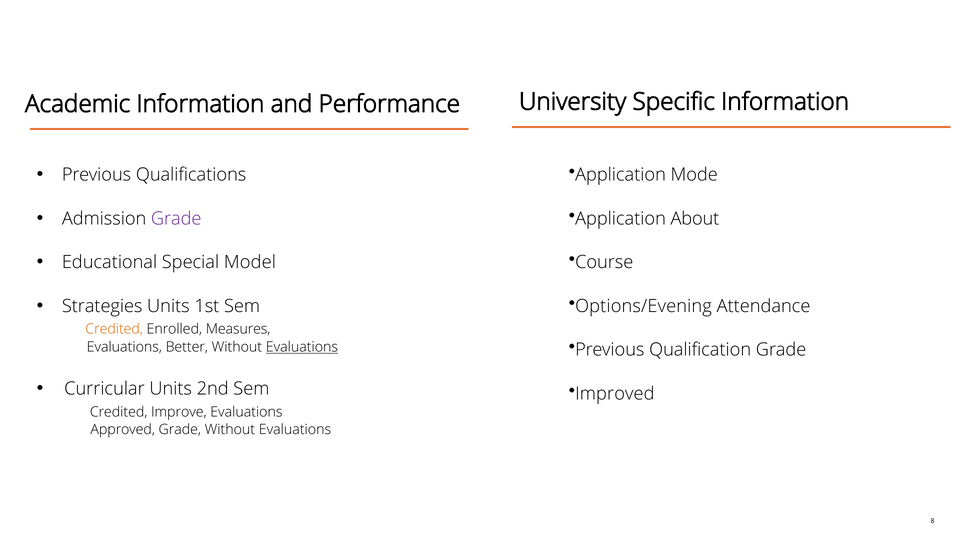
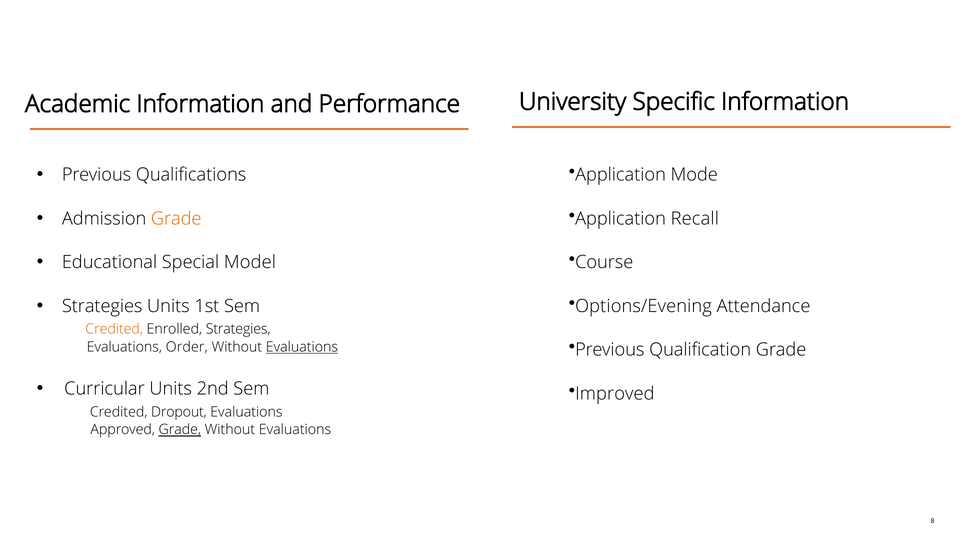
About: About -> Recall (695, 219)
Grade colour: purple -> orange (176, 218)
Enrolled Measures: Measures -> Strategies (238, 329)
Better: Better -> Order (187, 347)
Improve: Improve -> Dropout (179, 412)
Grade underline: none -> present (180, 430)
